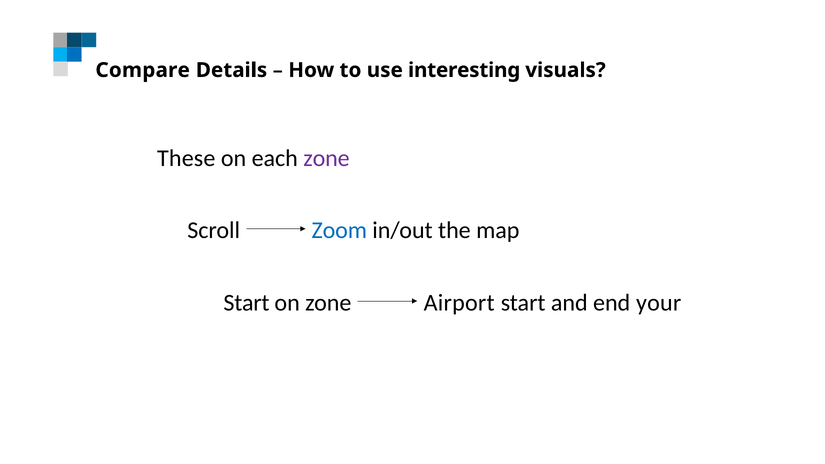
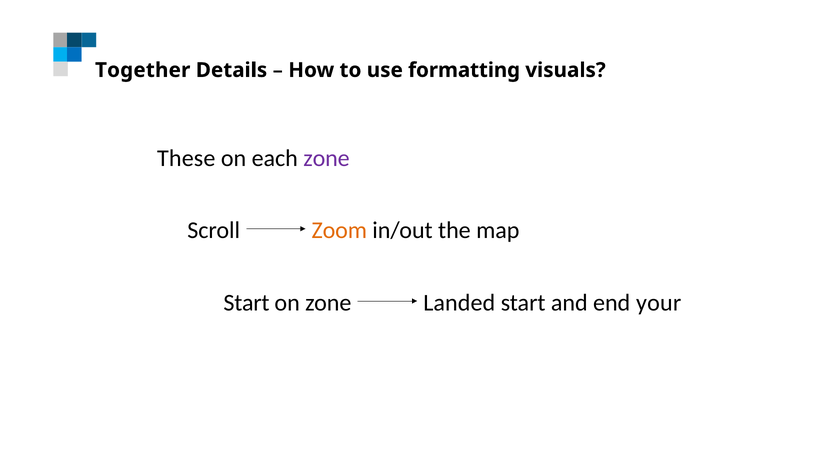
Compare: Compare -> Together (143, 70)
interesting: interesting -> formatting (464, 70)
Zoom colour: blue -> orange (339, 230)
Airport: Airport -> Landed (459, 303)
